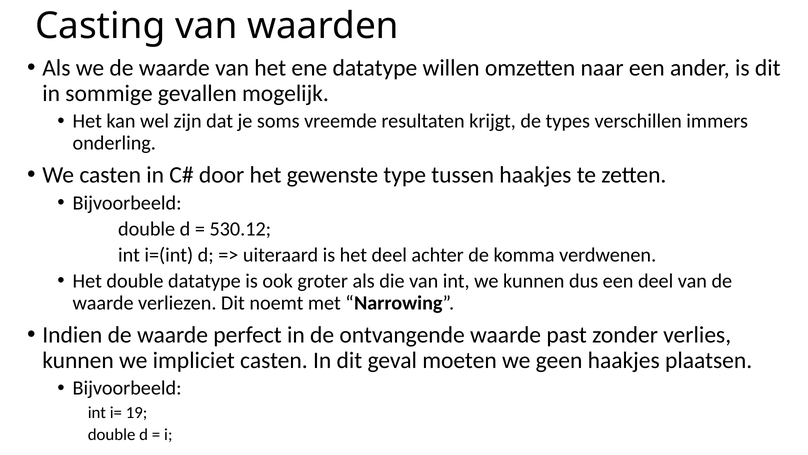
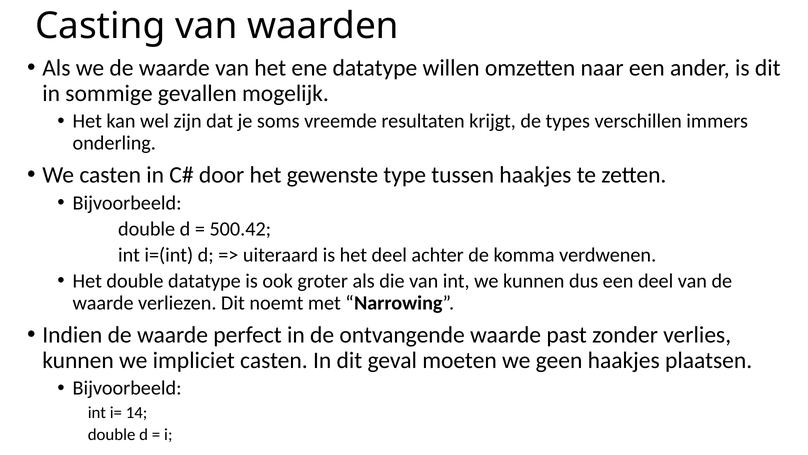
530.12: 530.12 -> 500.42 (240, 229)
19: 19 -> 14 (137, 412)
